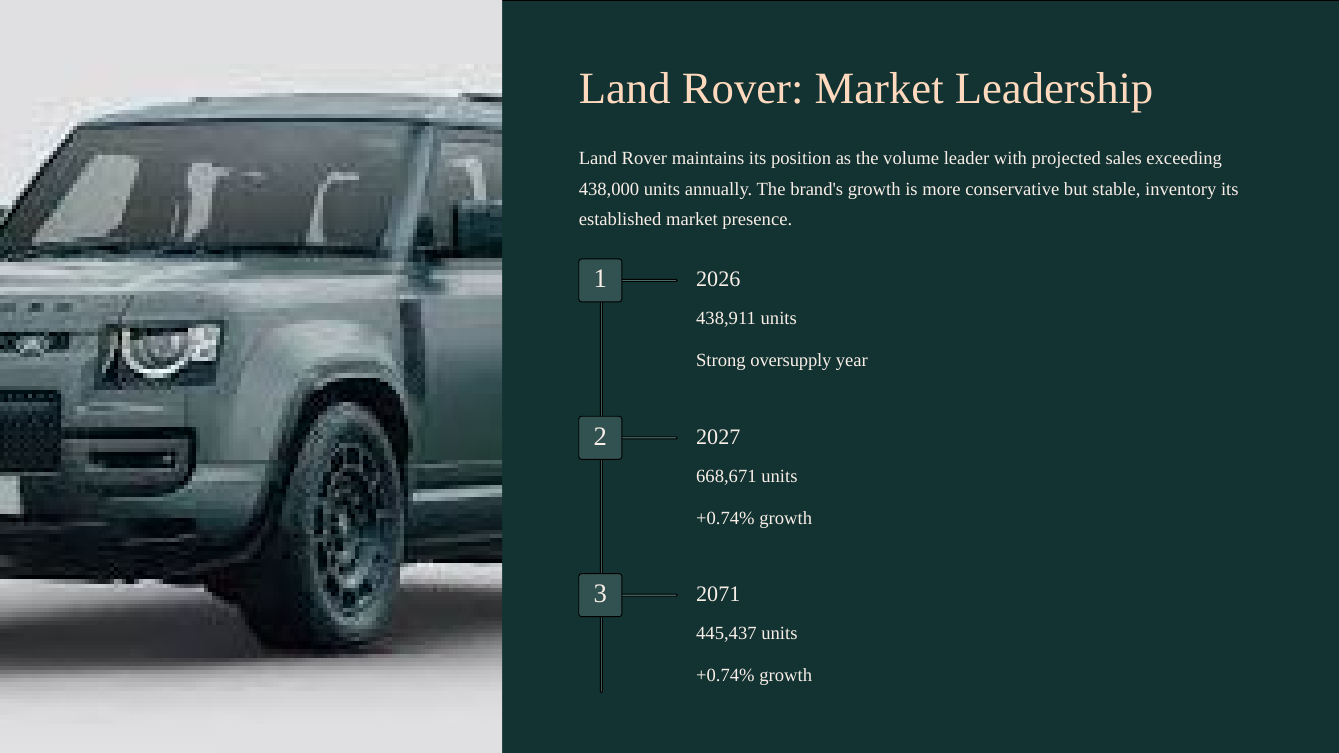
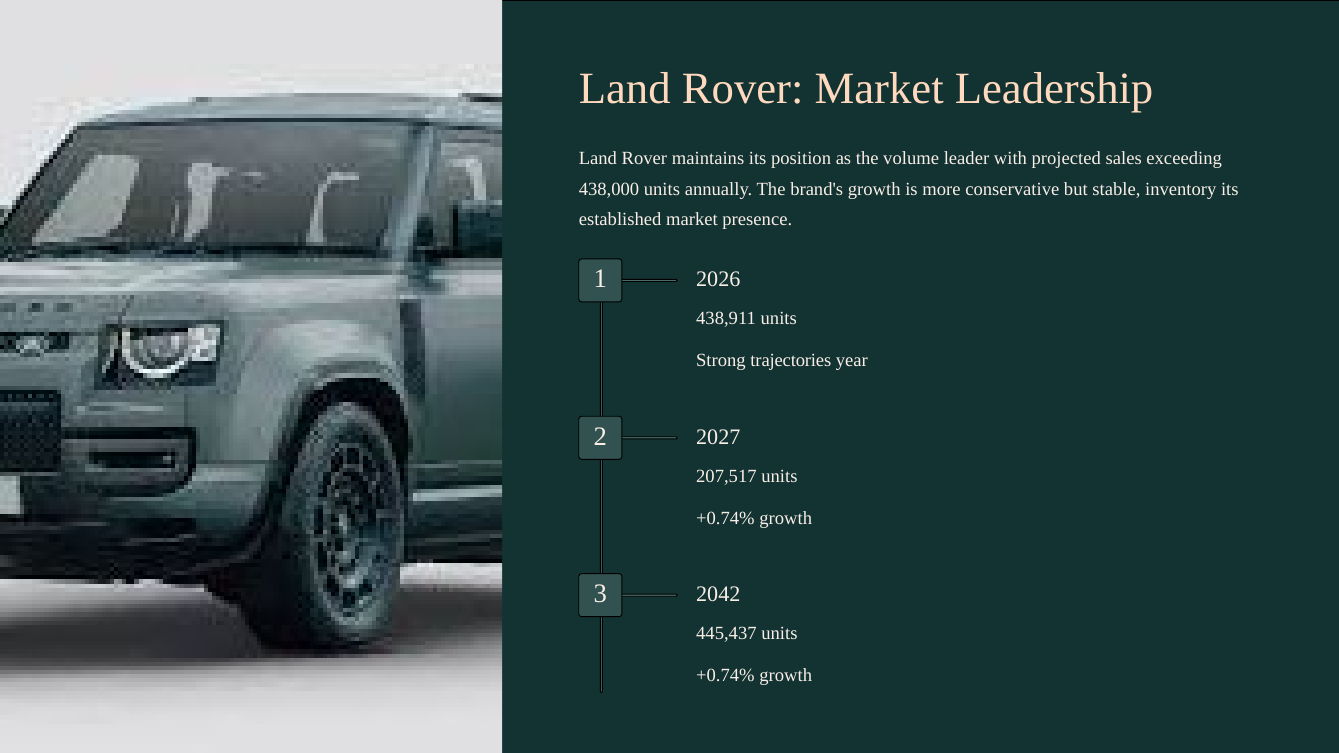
oversupply: oversupply -> trajectories (791, 361)
668,671: 668,671 -> 207,517 (726, 476)
2071: 2071 -> 2042 (718, 594)
